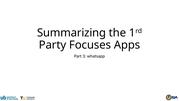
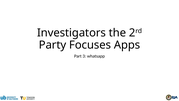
Summarizing: Summarizing -> Investigators (71, 33)
1: 1 -> 2 (132, 33)
